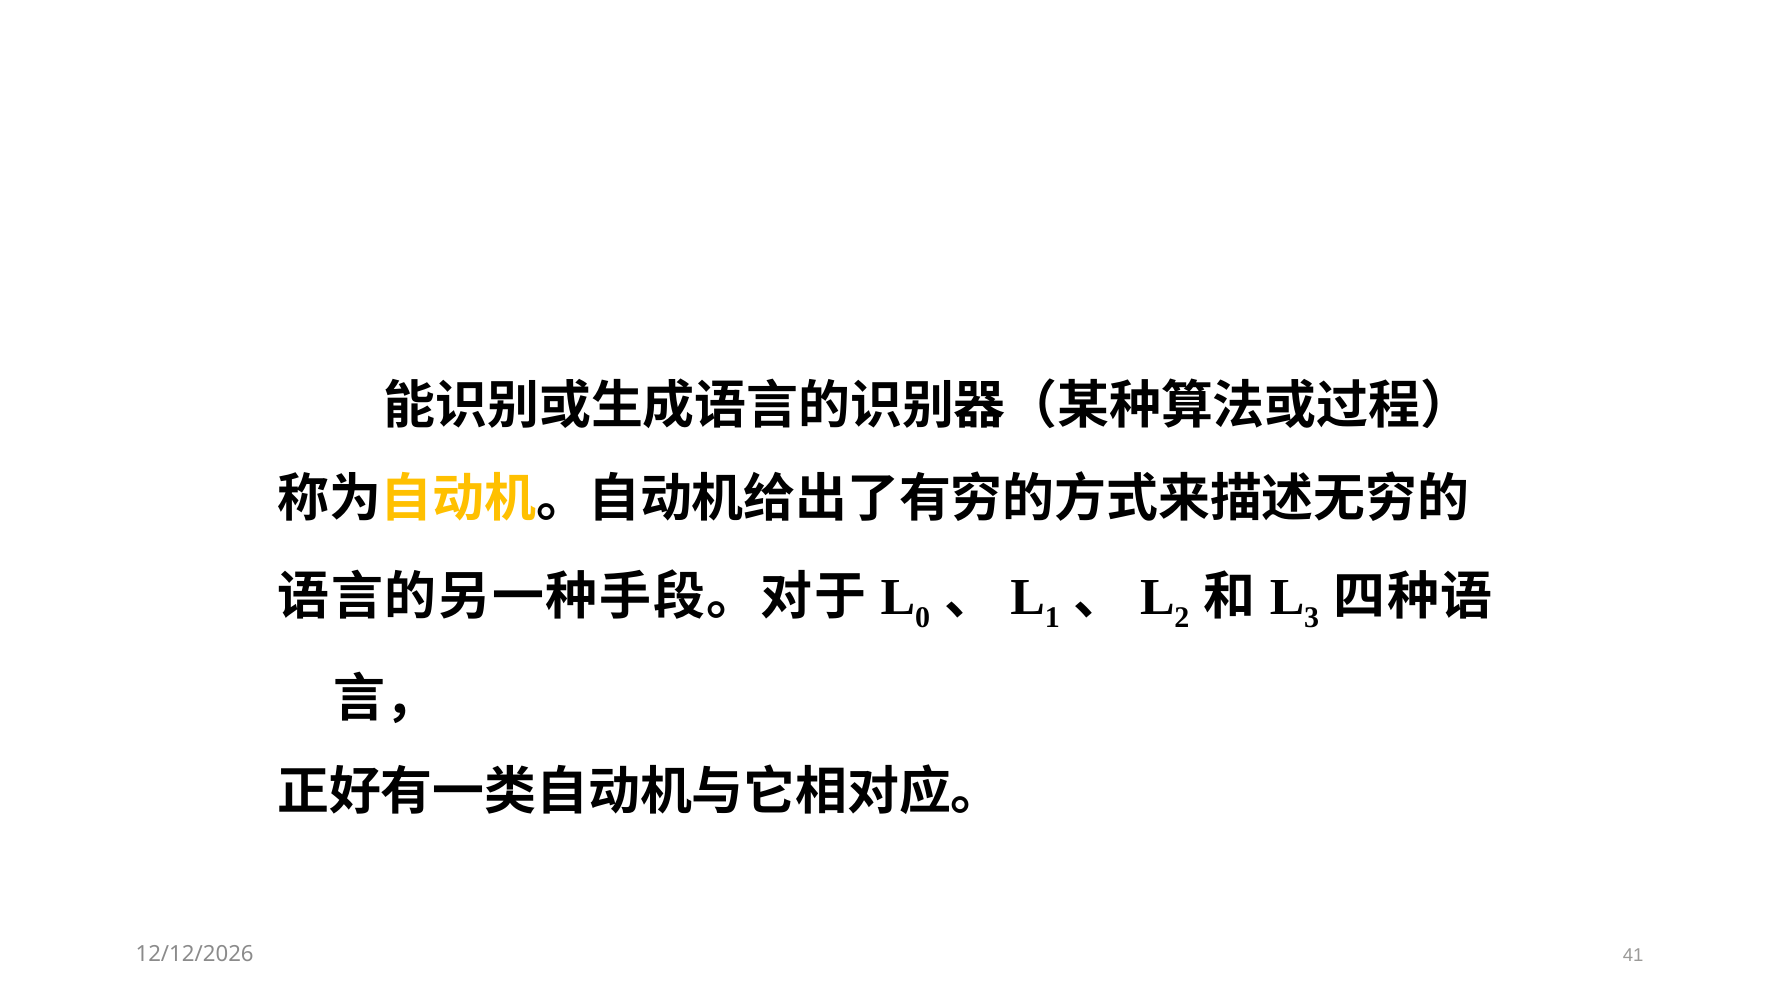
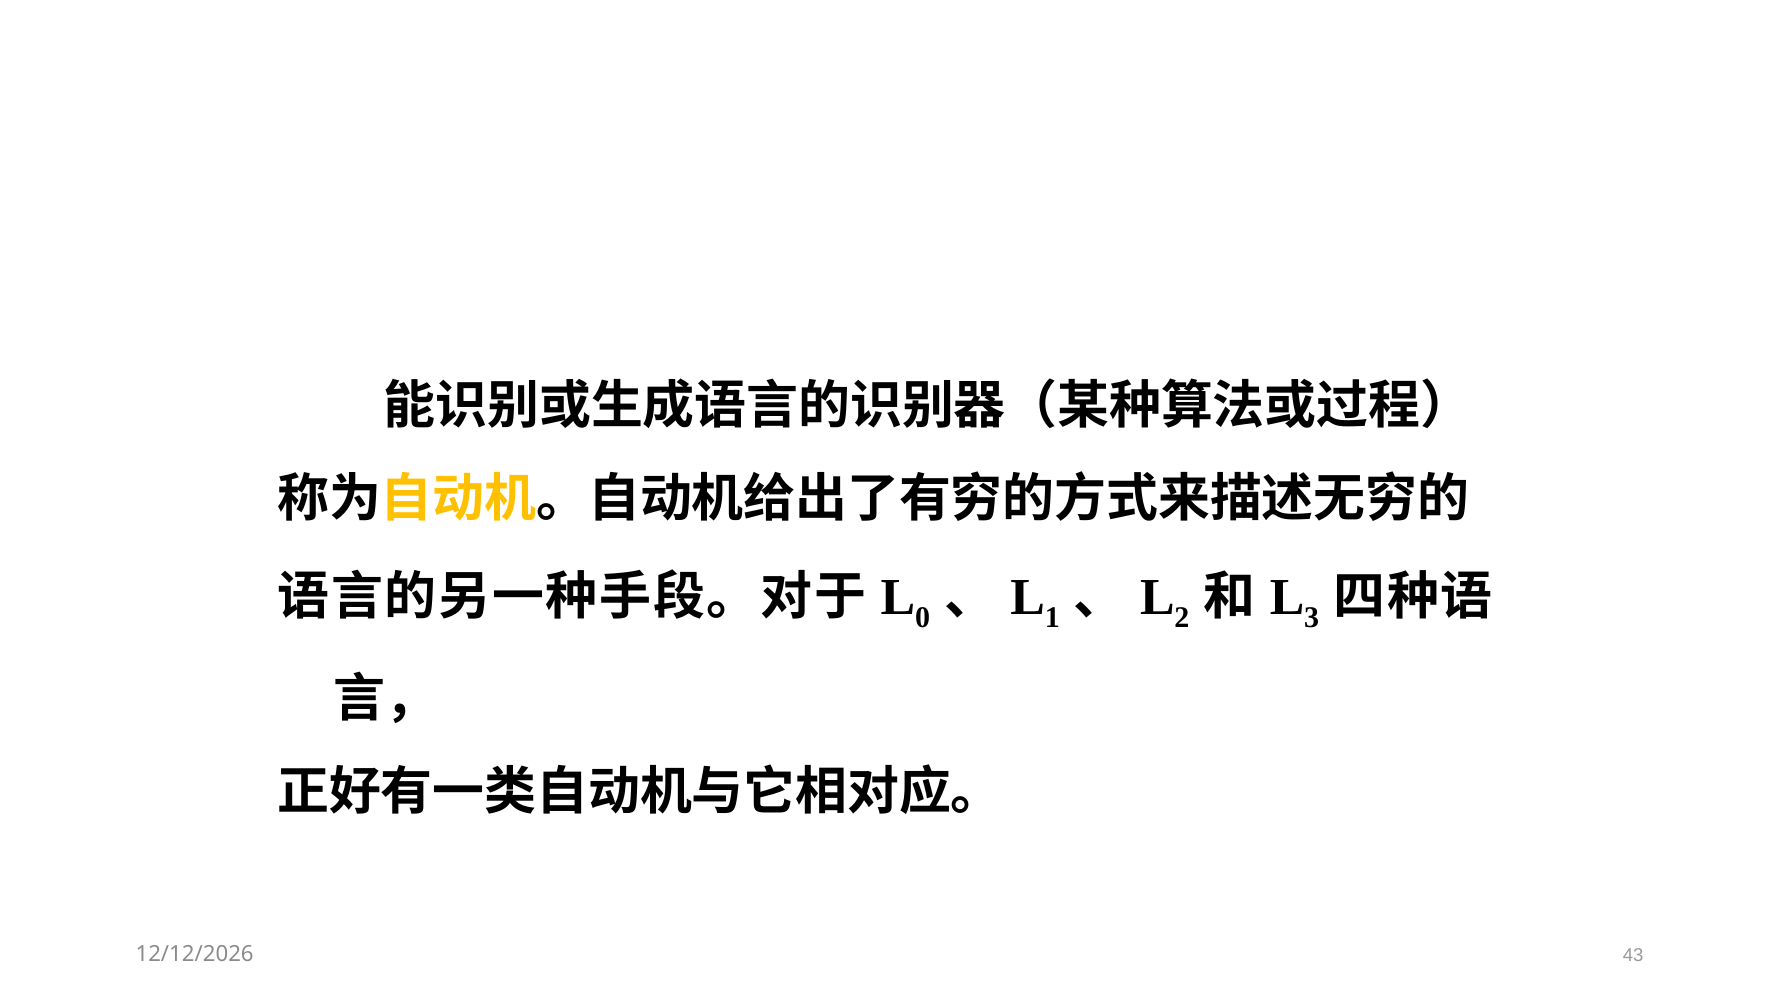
41: 41 -> 43 (1633, 955)
